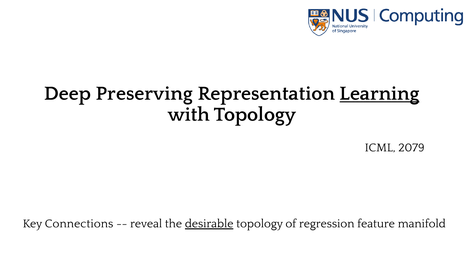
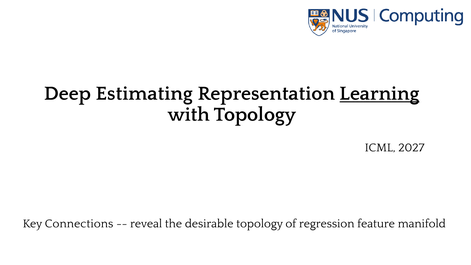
Preserving: Preserving -> Estimating (144, 93)
2079: 2079 -> 2027 (411, 148)
desirable underline: present -> none (209, 224)
